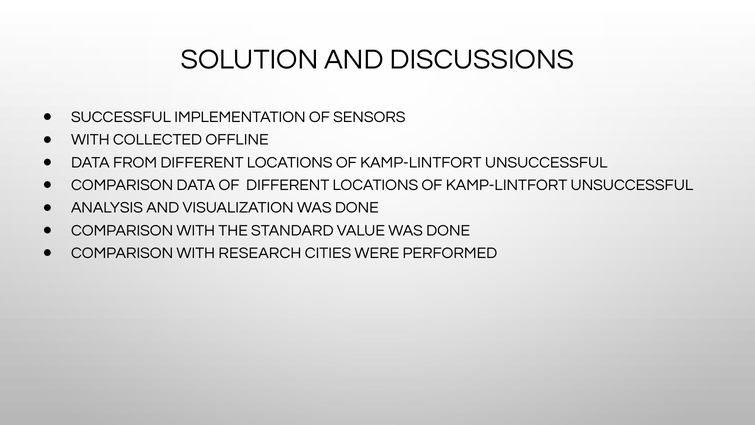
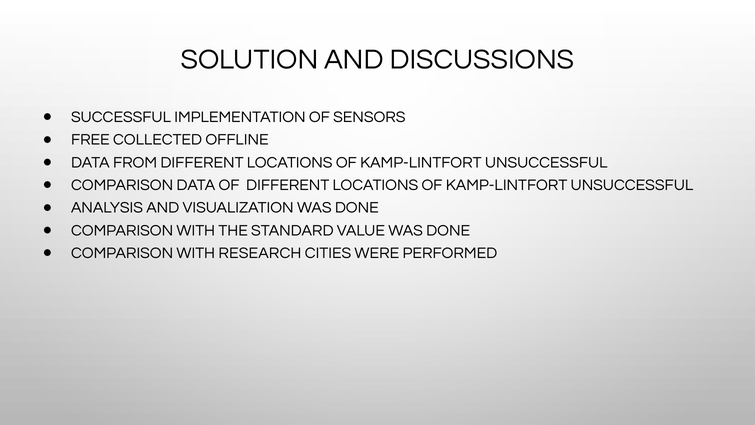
WITH: WITH -> FREE (90, 140)
